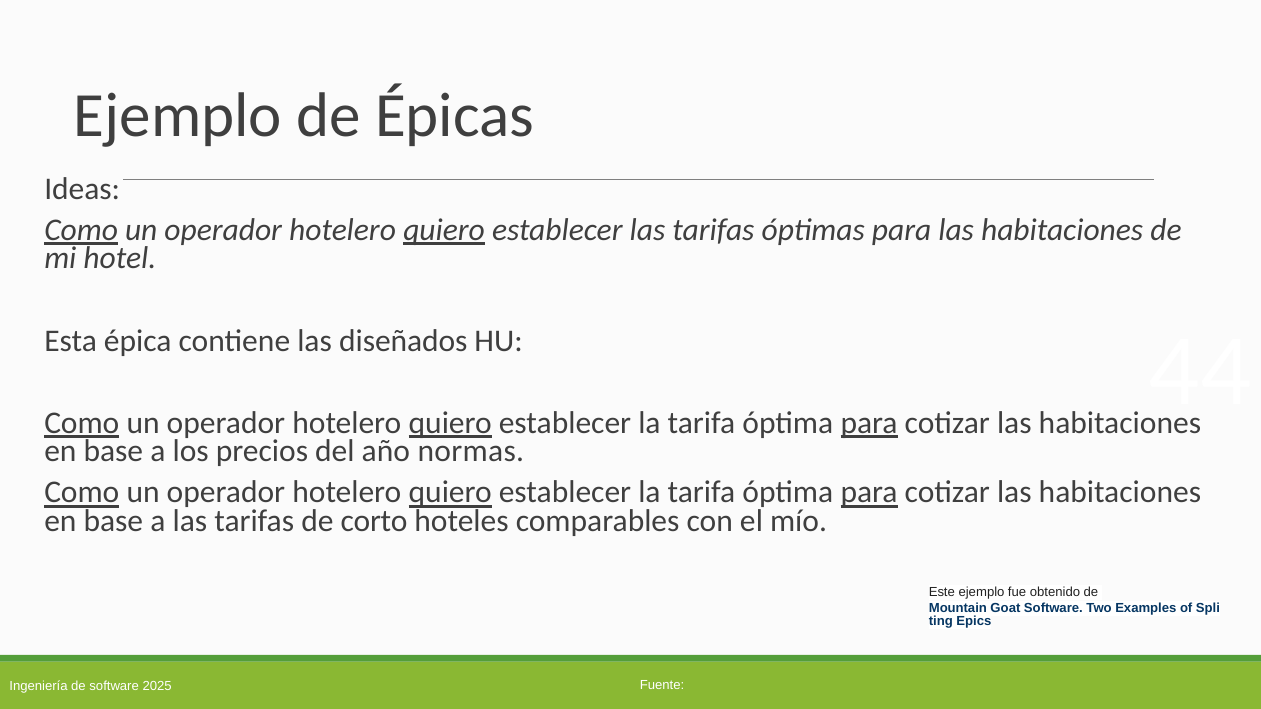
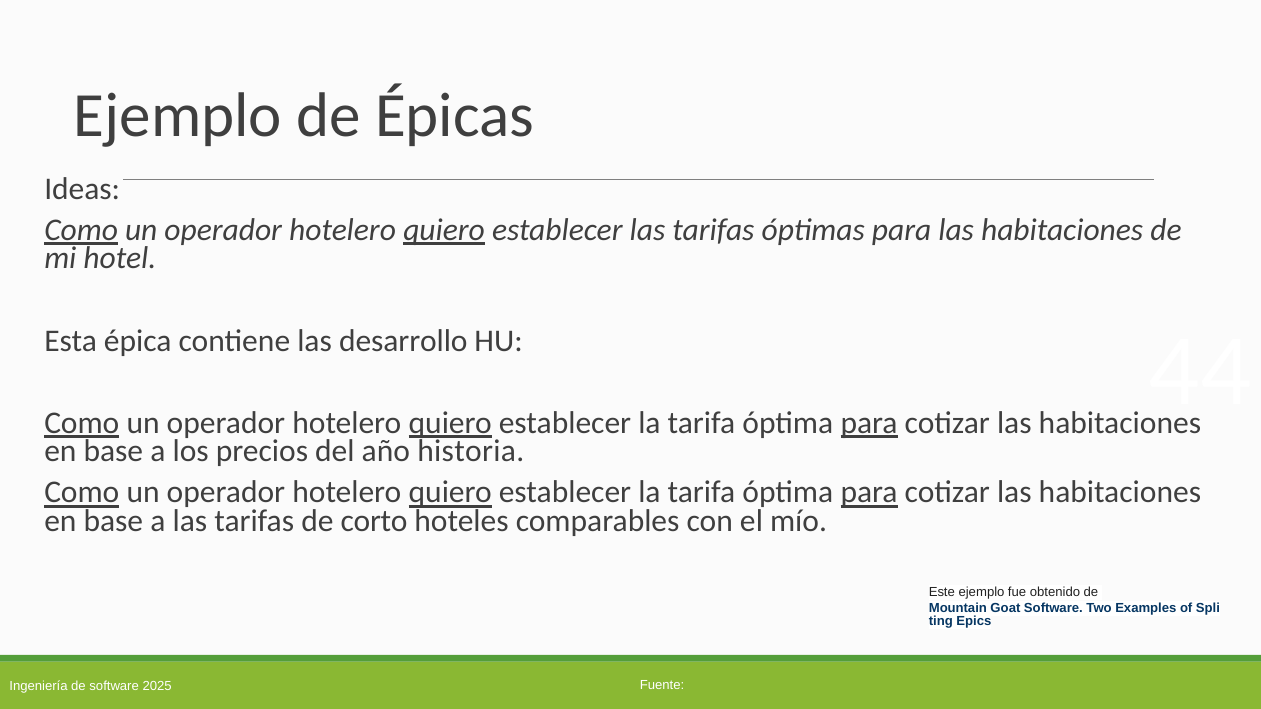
diseñados: diseñados -> desarrollo (403, 341)
normas: normas -> historia (471, 452)
